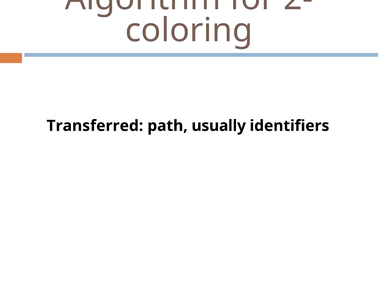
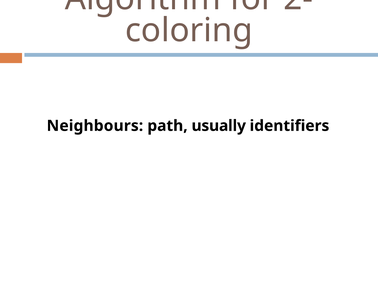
Transferred: Transferred -> Neighbours (95, 126)
